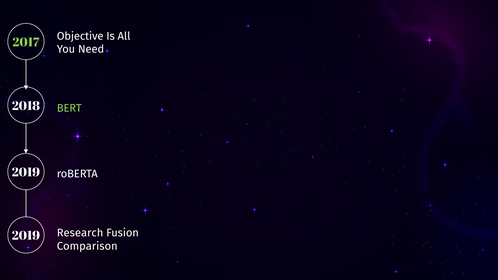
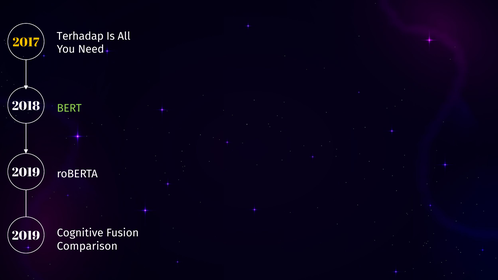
Objective: Objective -> Terhadap (80, 36)
2017 colour: light green -> yellow (26, 42)
Research: Research -> Cognitive (80, 233)
